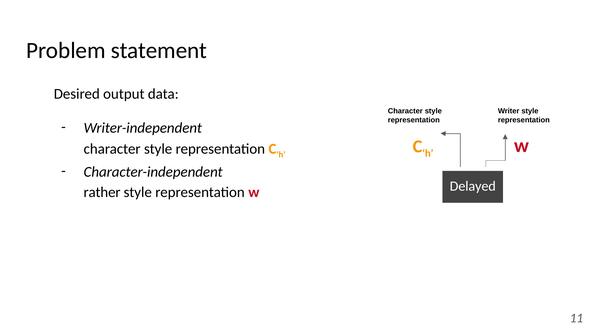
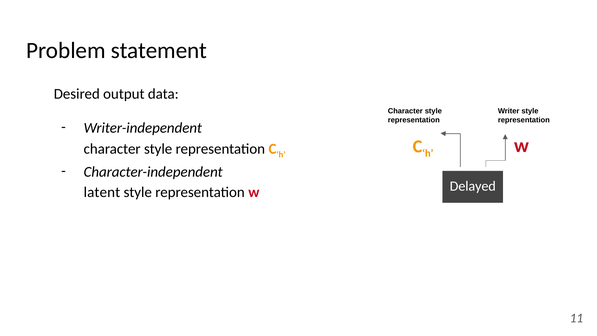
rather: rather -> latent (102, 192)
